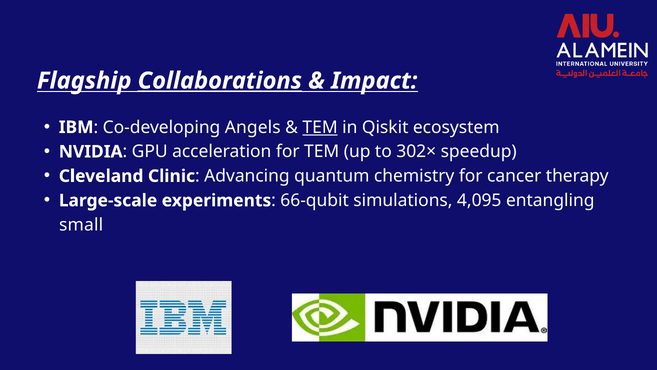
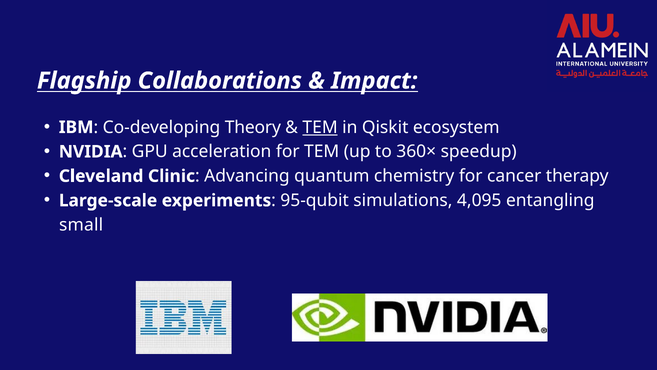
Collaborations underline: present -> none (220, 81)
Angels: Angels -> Theory (253, 127)
302×: 302× -> 360× (416, 152)
66-qubit: 66-qubit -> 95-qubit (315, 200)
